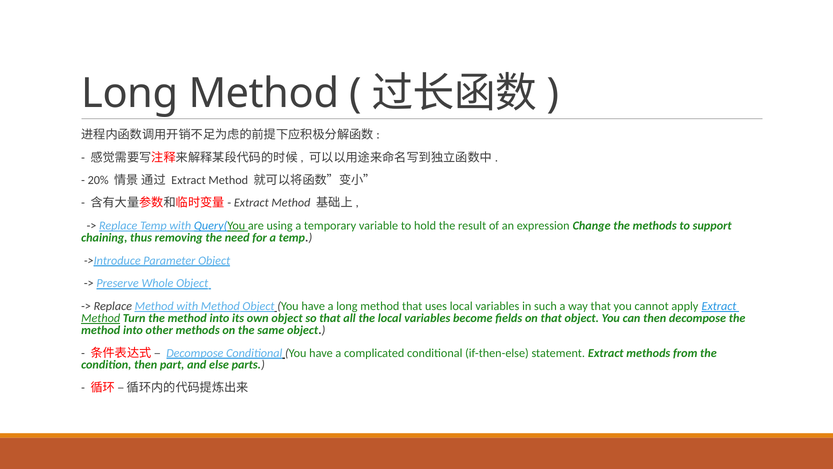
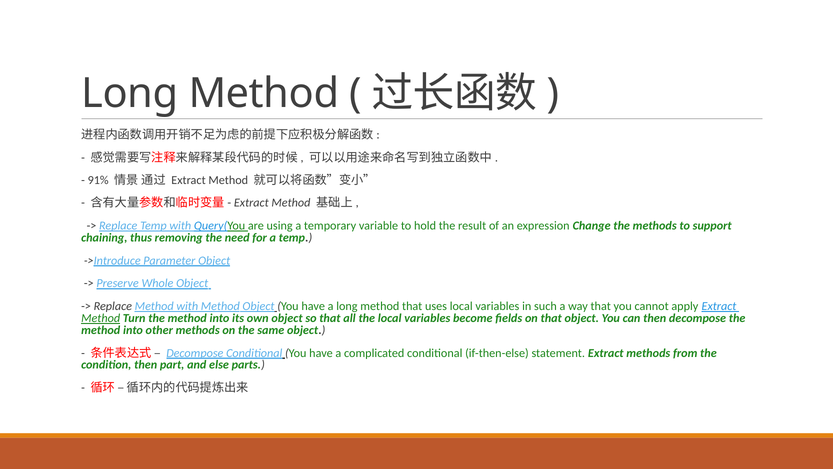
20%: 20% -> 91% (98, 180)
